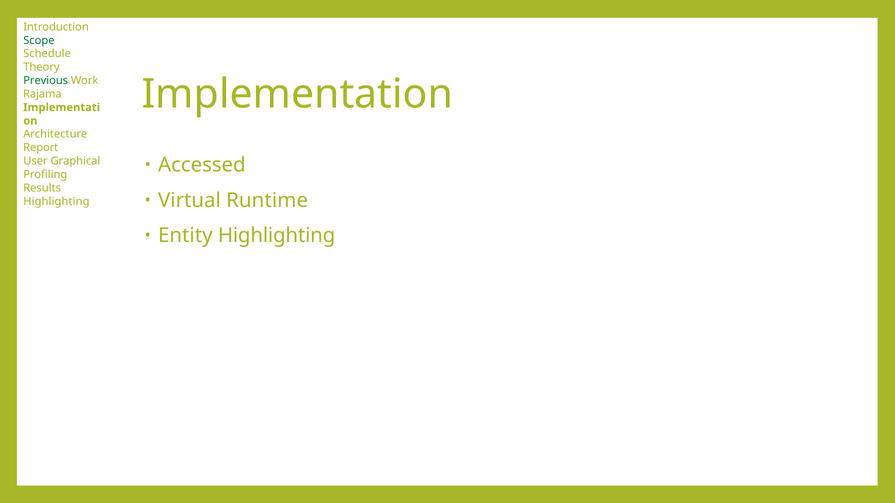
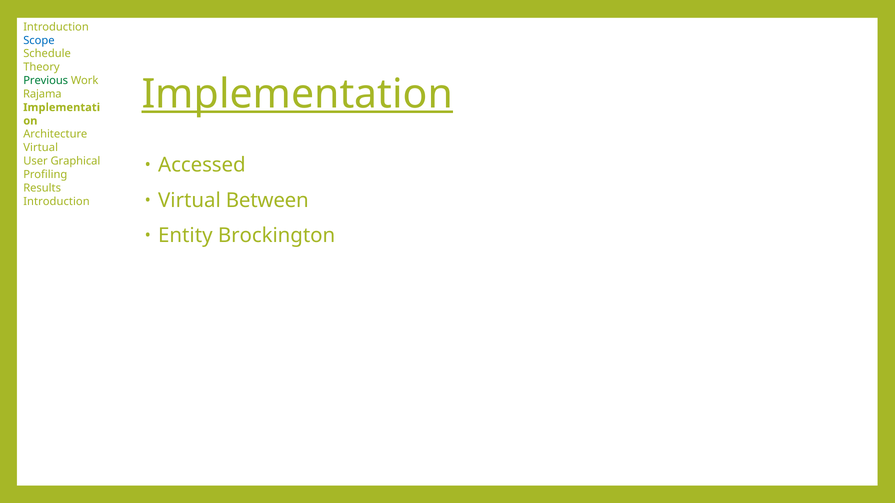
Scope colour: green -> blue (39, 40)
Implementation underline: none -> present (297, 94)
Report: Report -> Virtual (41, 148)
Runtime: Runtime -> Between (267, 200)
Highlighting: Highlighting -> Introduction (56, 201)
Entity Highlighting: Highlighting -> Brockington (277, 236)
